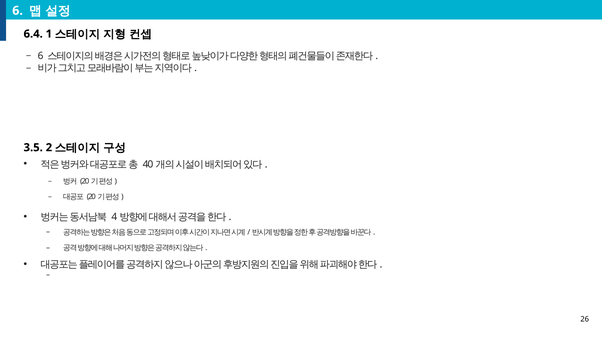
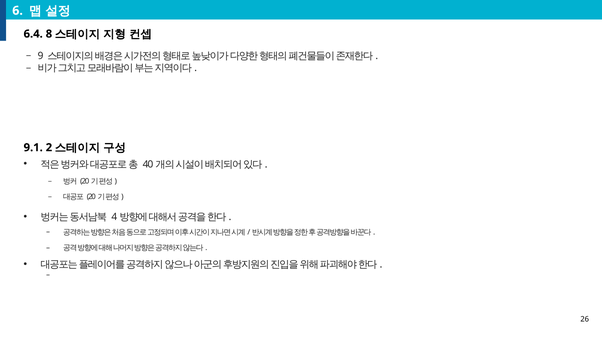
1: 1 -> 8 (49, 34)
6: 6 -> 9 (41, 56)
3.5: 3.5 -> 9.1 (33, 148)
